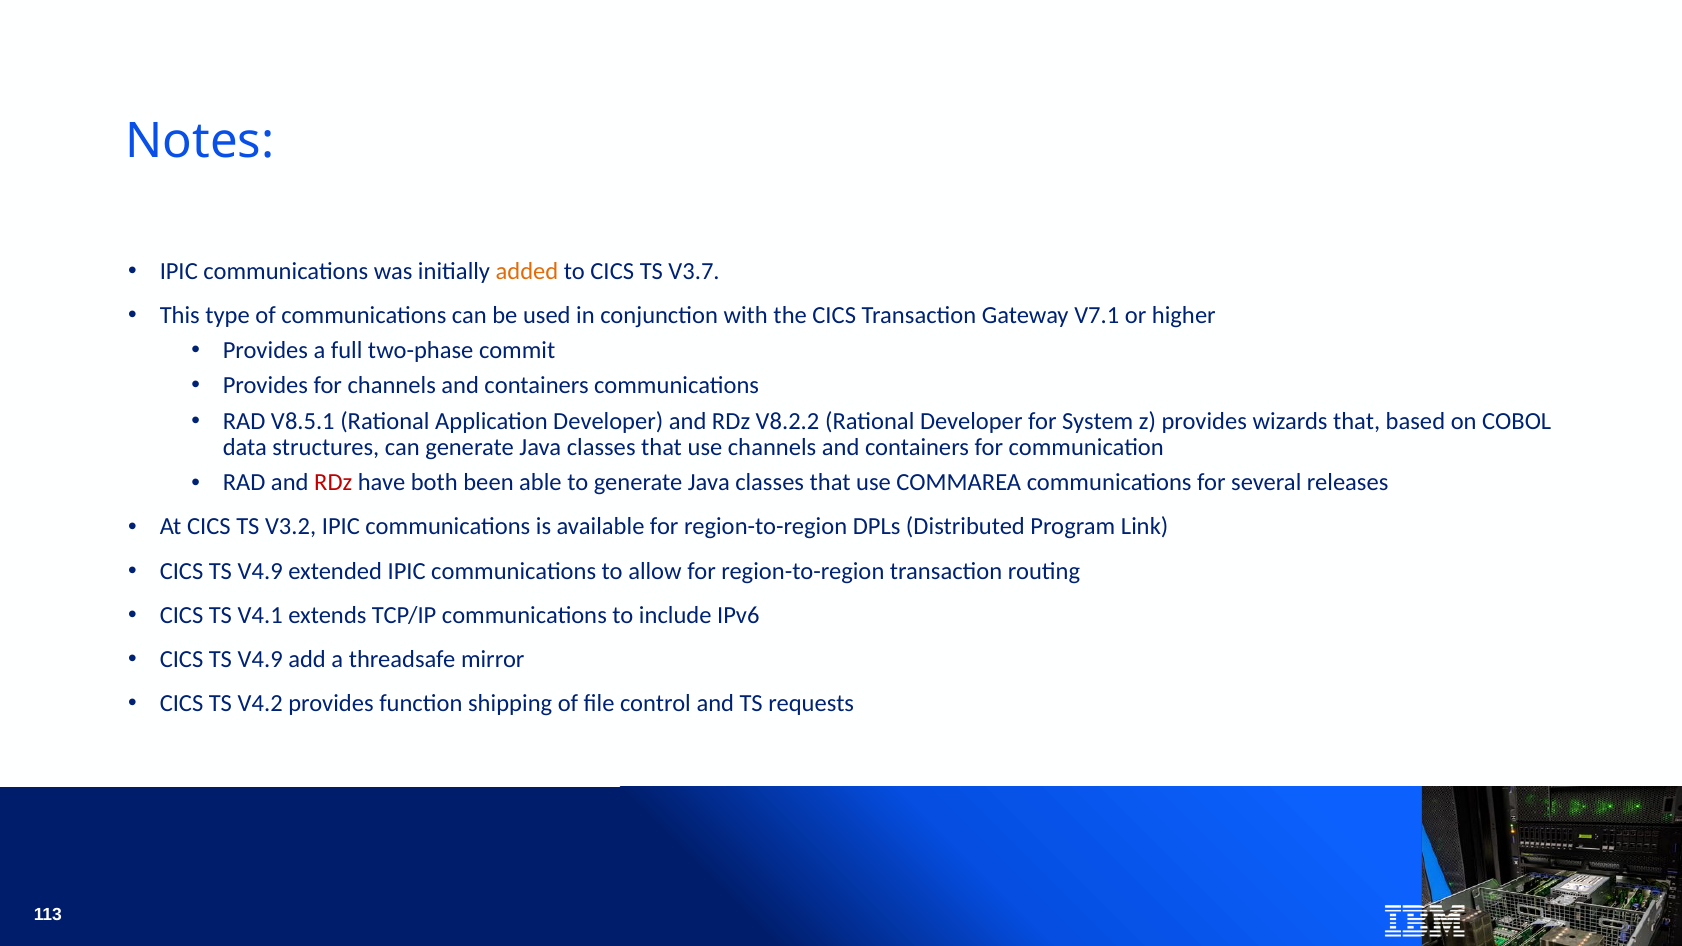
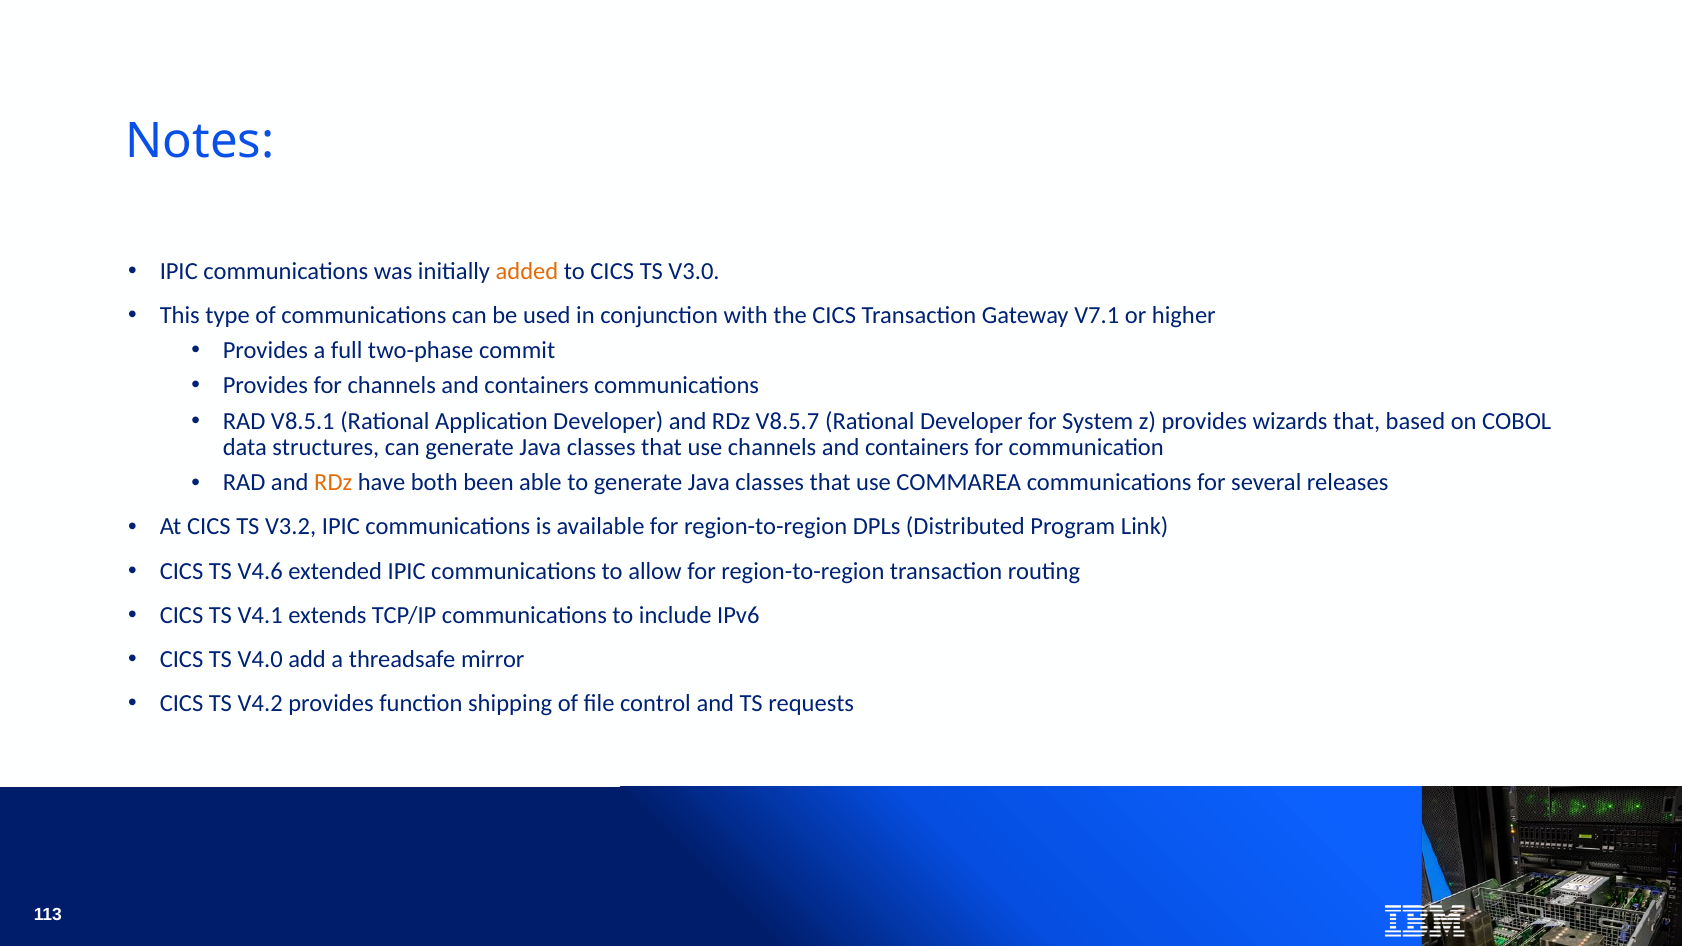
V3.7: V3.7 -> V3.0 (694, 271)
V8.2.2: V8.2.2 -> V8.5.7 (788, 421)
RDz colour: red -> orange (333, 483)
V4.9: V4.9 -> V4.6 (260, 571)
V4.9: V4.9 -> V4.0 (260, 659)
